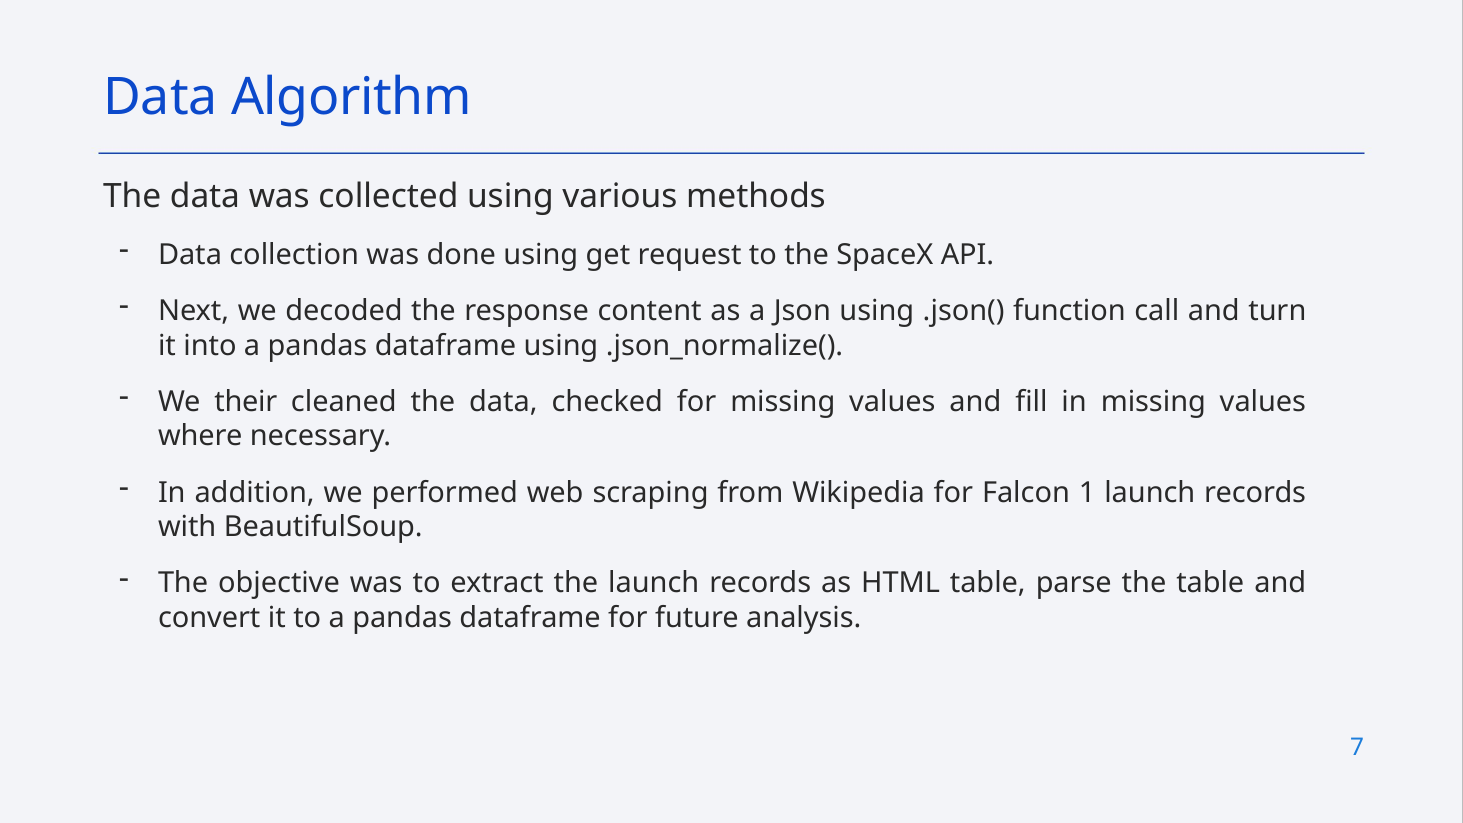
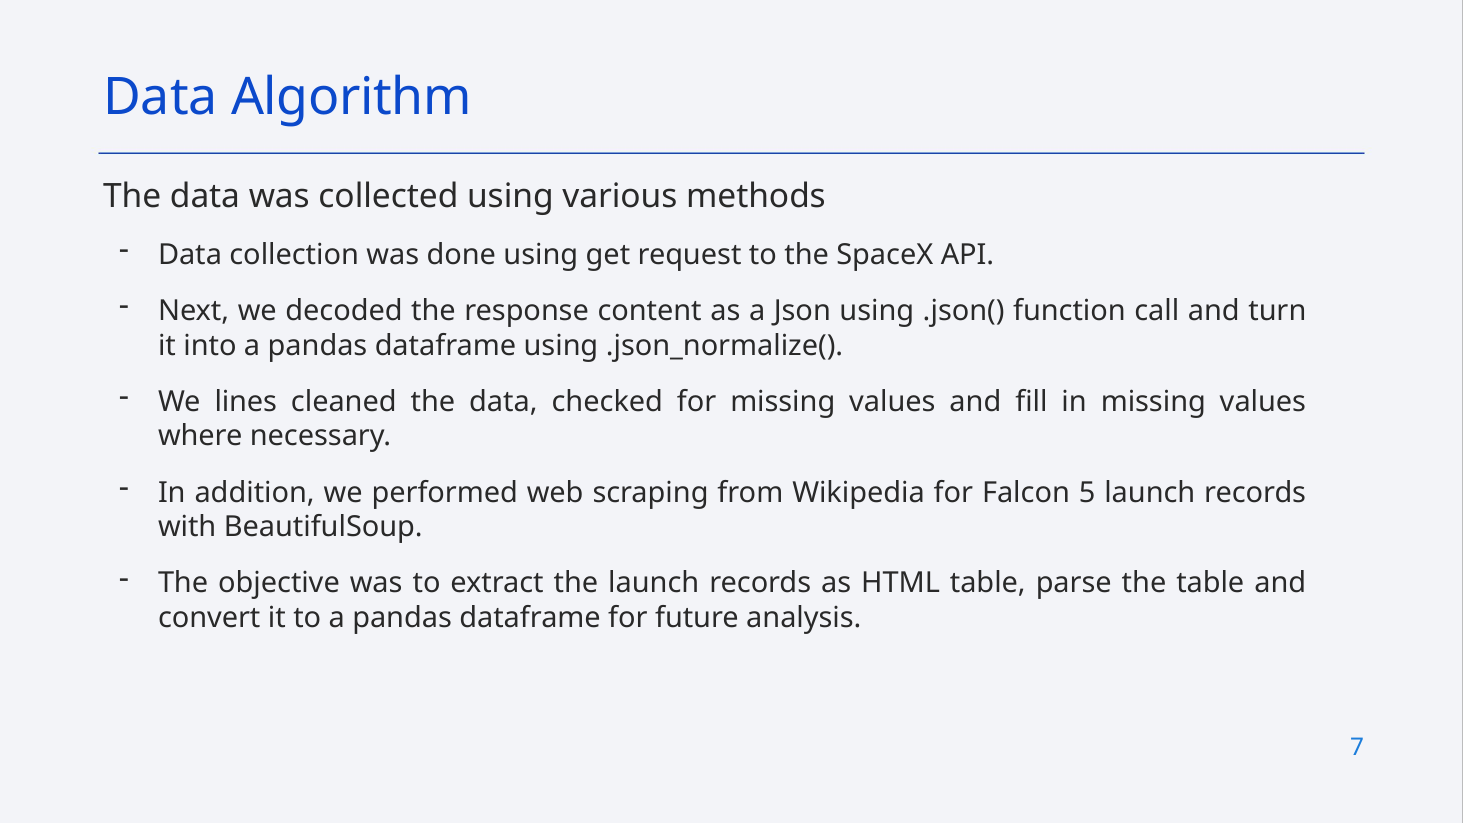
their: their -> lines (246, 402)
1: 1 -> 5 (1087, 492)
